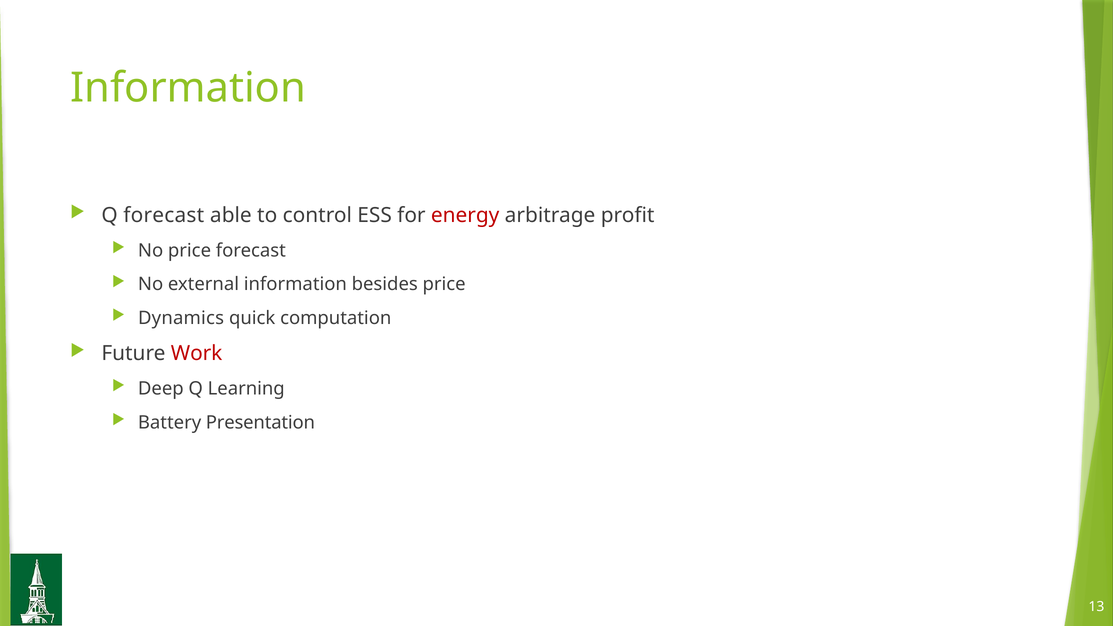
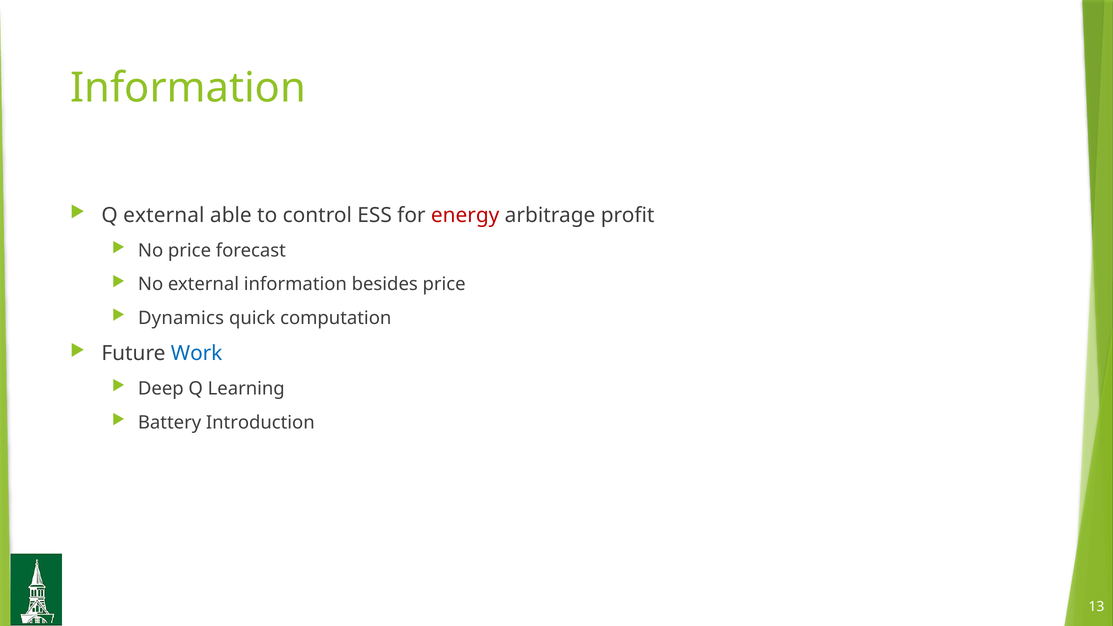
Q forecast: forecast -> external (164, 215)
Work colour: red -> blue (197, 354)
Presentation: Presentation -> Introduction (260, 423)
